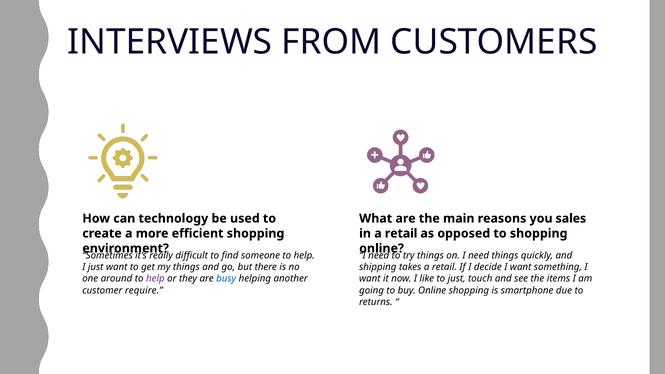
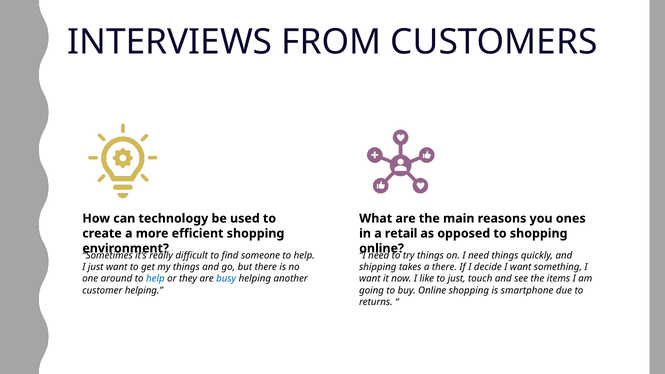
sales: sales -> ones (571, 218)
takes a retail: retail -> there (444, 267)
help colour: purple -> blue (155, 279)
customer require: require -> helping (144, 290)
